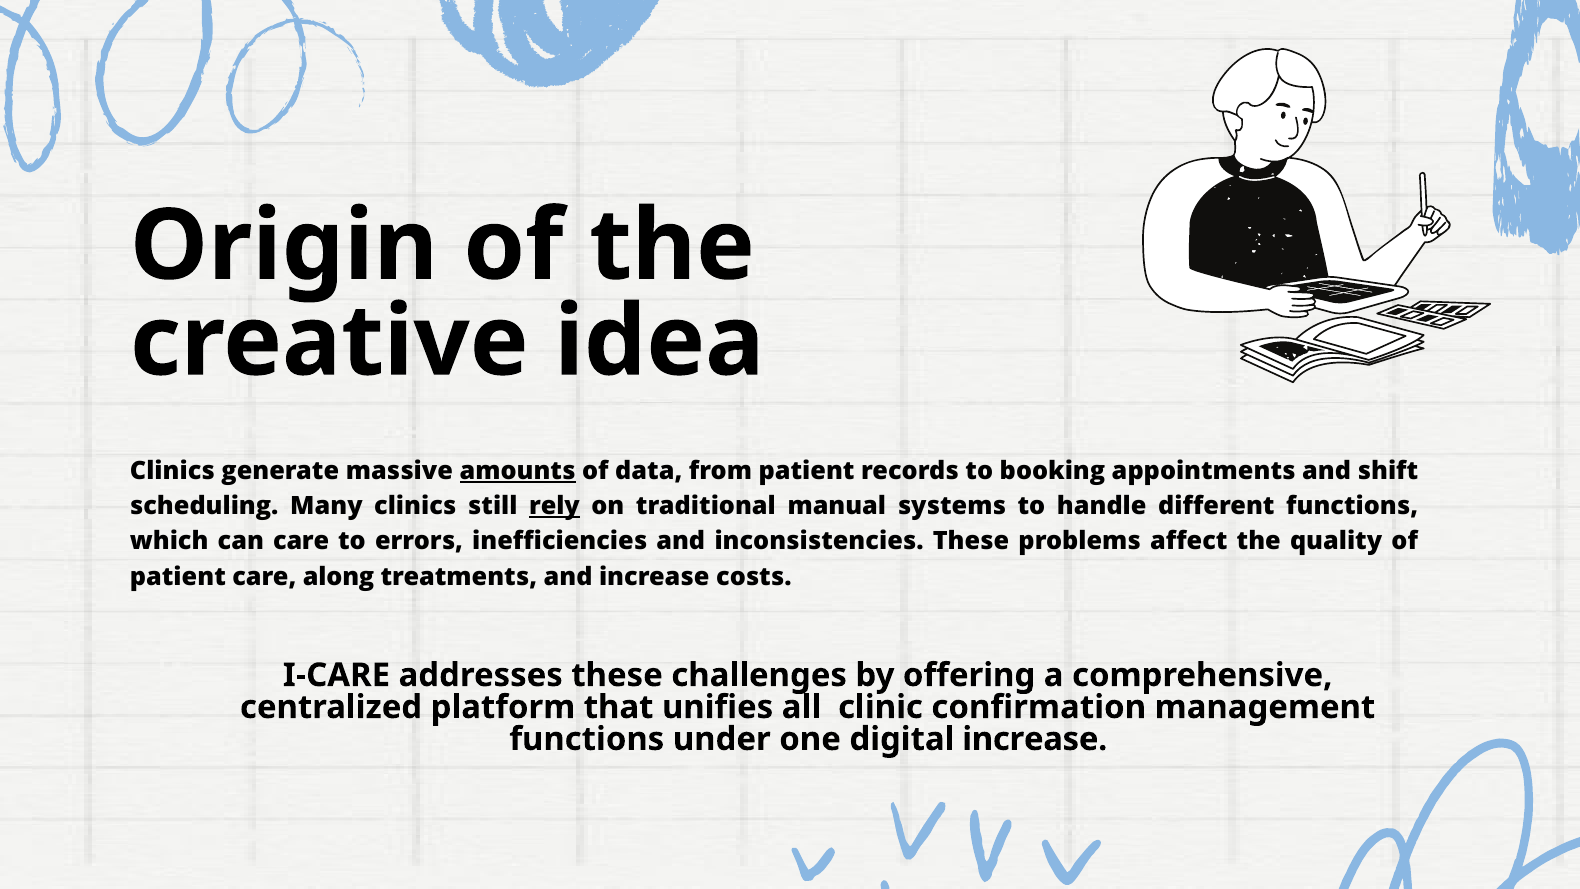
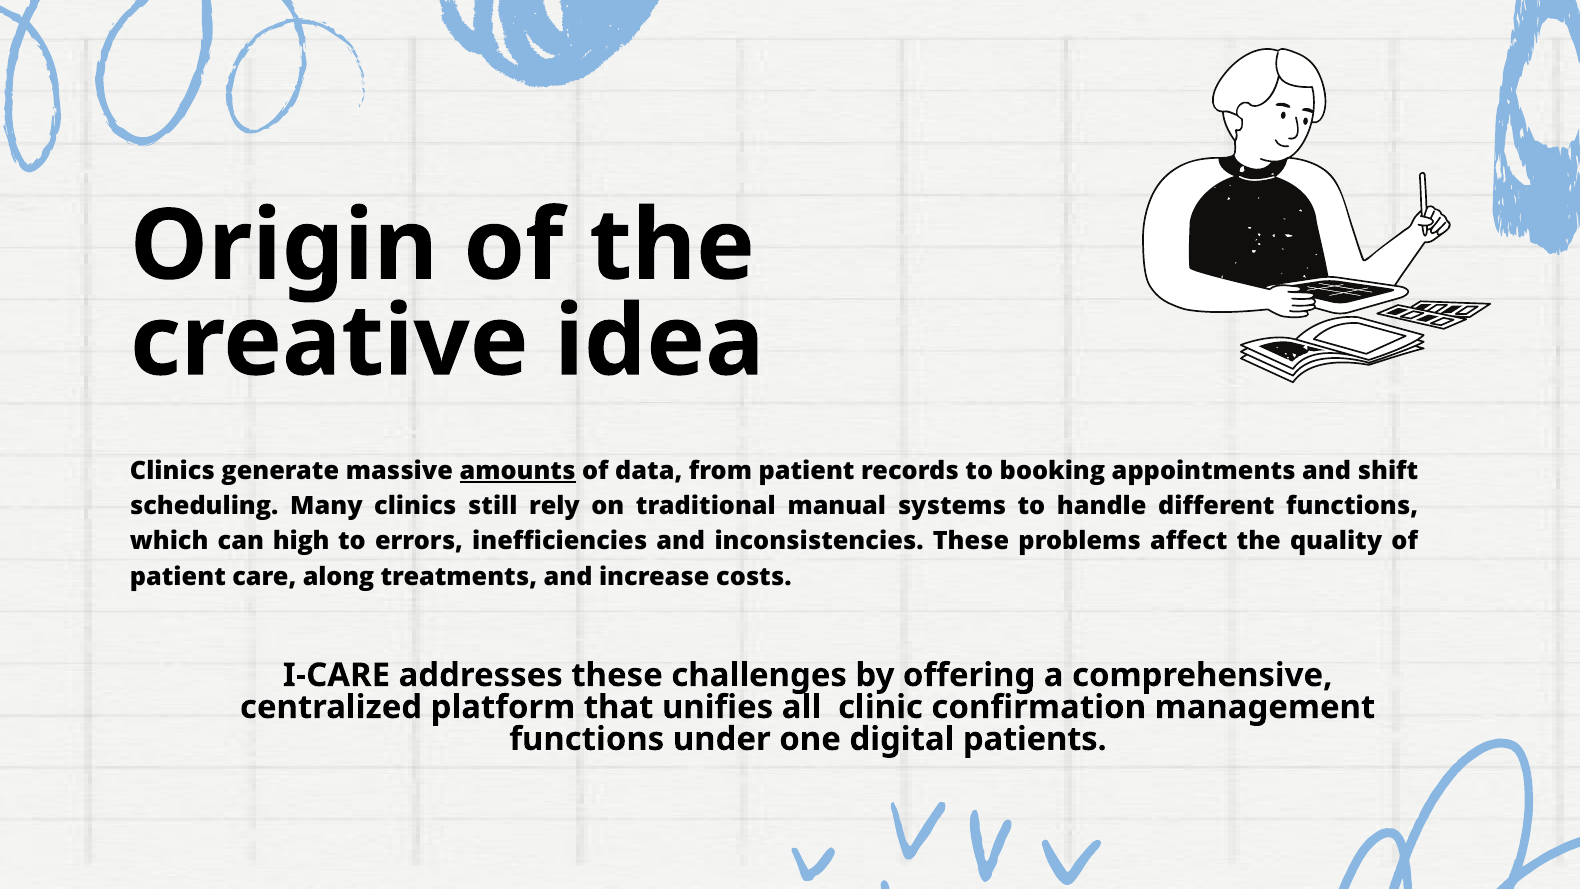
rely underline: present -> none (554, 506)
can care: care -> high (301, 541)
digital increase: increase -> patients (1035, 739)
